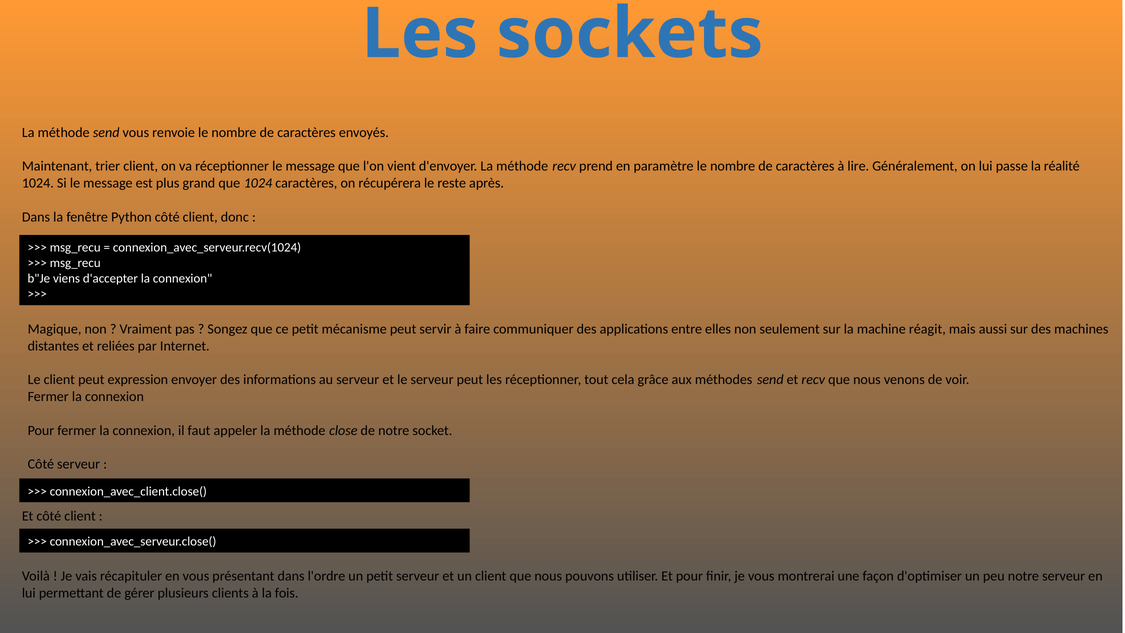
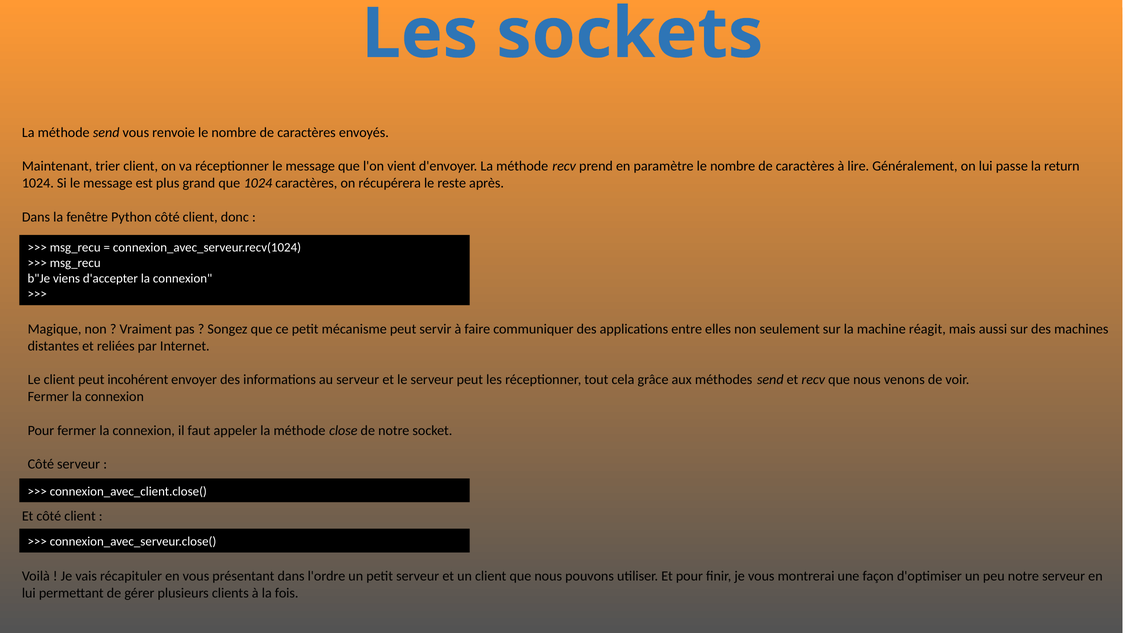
réalité: réalité -> return (1062, 166)
expression: expression -> incohérent (138, 380)
